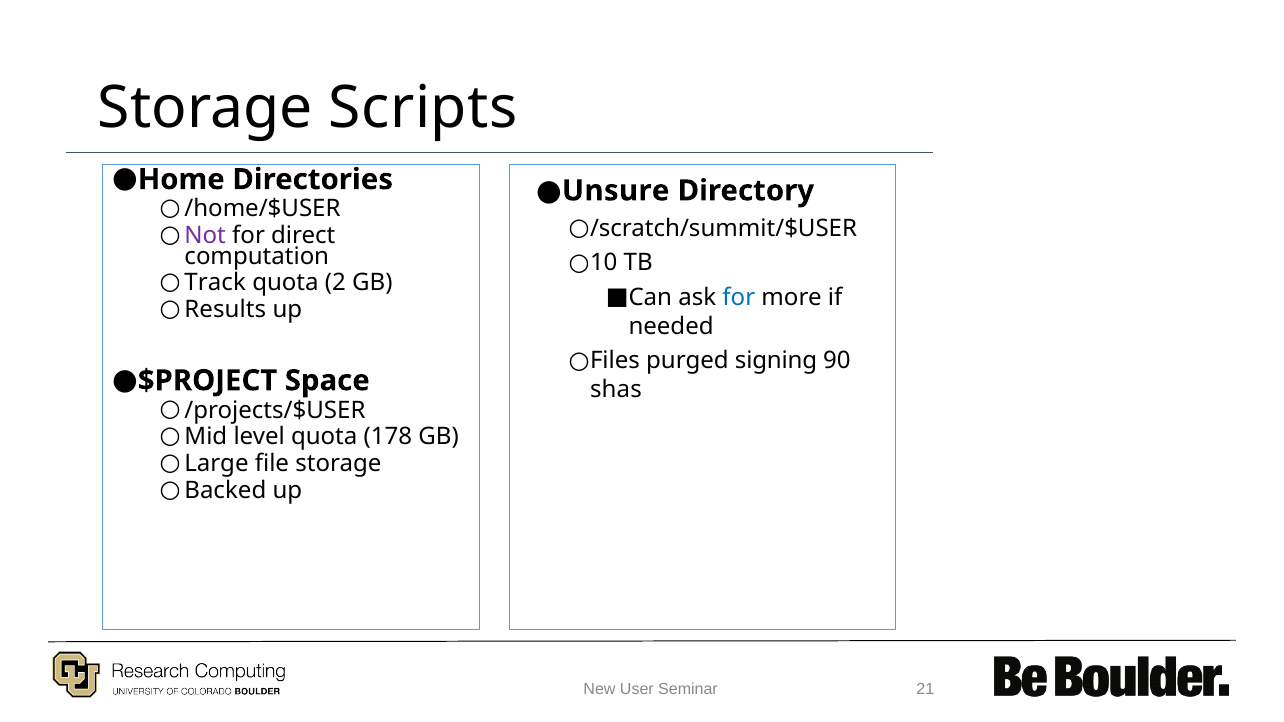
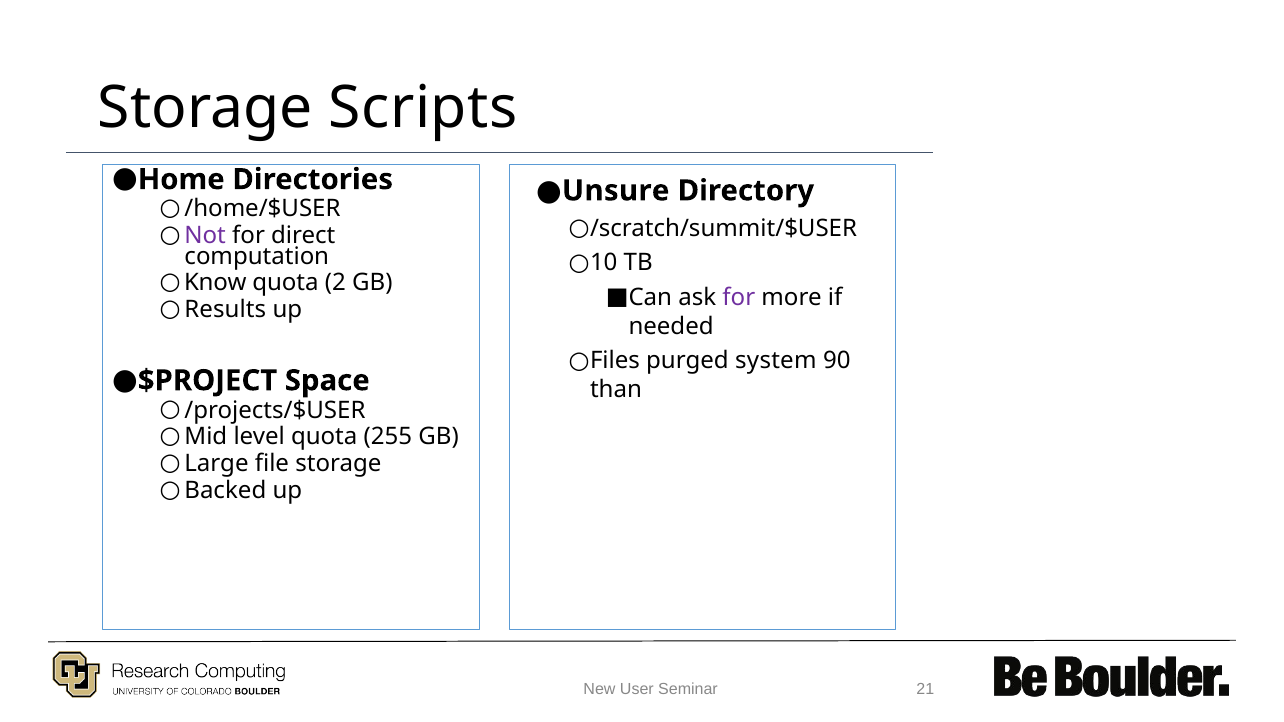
Track: Track -> Know (215, 283)
for colour: blue -> purple (739, 297)
signing: signing -> system (776, 361)
shas: shas -> than (616, 390)
178: 178 -> 255 (388, 437)
